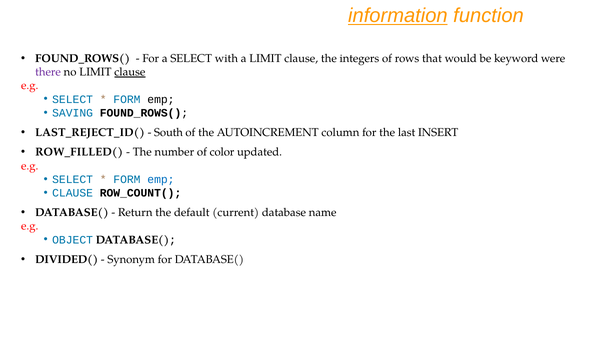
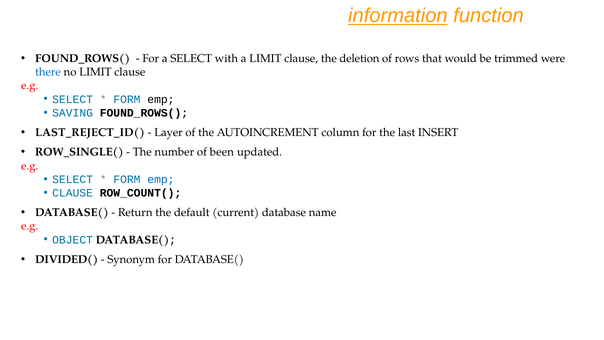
integers: integers -> deletion (359, 58)
keyword: keyword -> trimmed (516, 58)
there colour: purple -> blue (48, 72)
clause underline: present -> none (130, 72)
South: South -> Layer (168, 132)
ROW_FILLED(: ROW_FILLED( -> ROW_SINGLE( (79, 152)
color: color -> been (222, 152)
